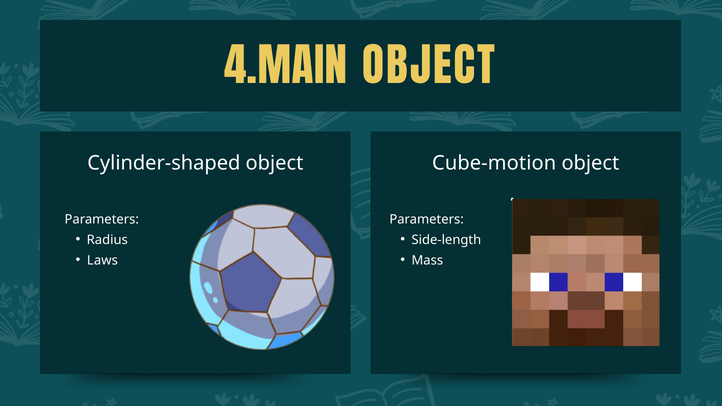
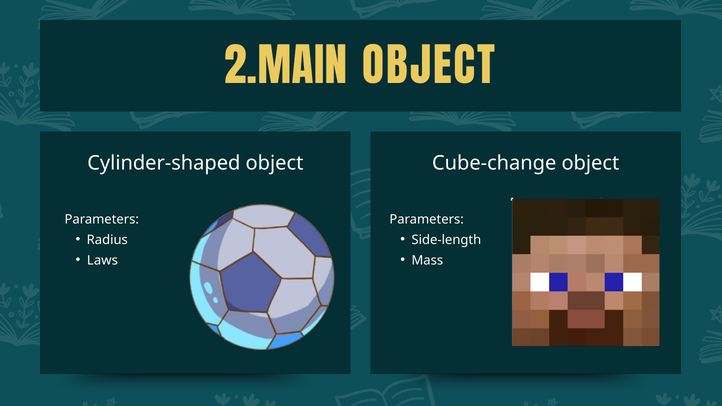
4.MAIN: 4.MAIN -> 2.MAIN (286, 68)
Cube-motion: Cube-motion -> Cube-change (494, 163)
